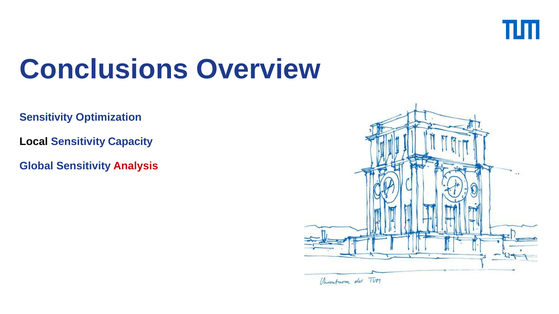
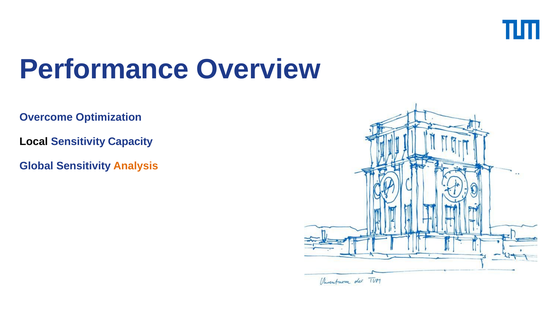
Conclusions: Conclusions -> Performance (104, 69)
Sensitivity: Sensitivity -> Overcome (46, 118)
Analysis colour: red -> orange (136, 166)
